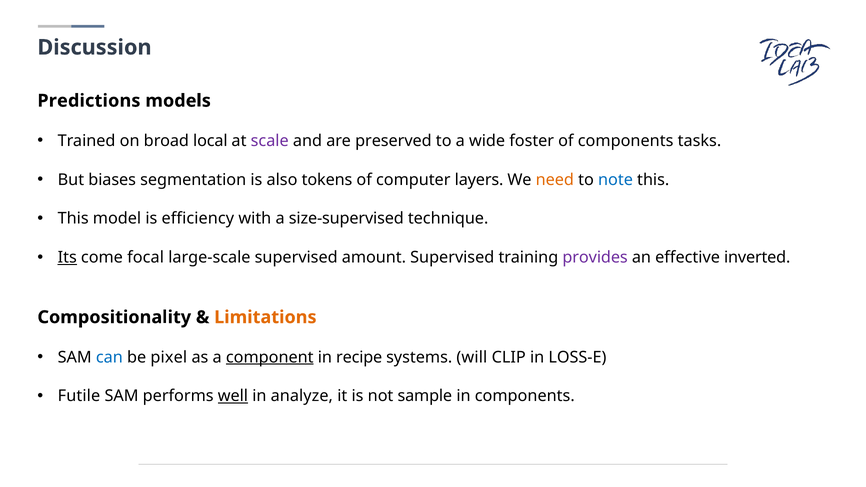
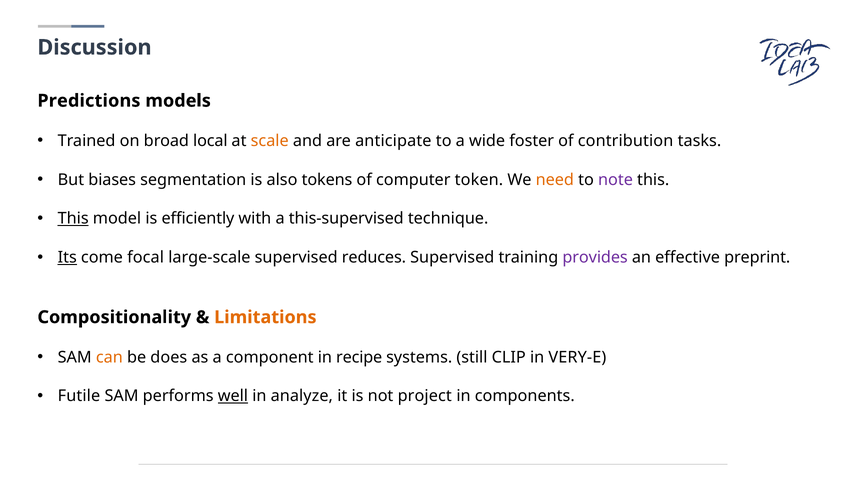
scale colour: purple -> orange (270, 141)
preserved: preserved -> anticipate (393, 141)
of components: components -> contribution (626, 141)
layers: layers -> token (479, 180)
note colour: blue -> purple (615, 180)
This underline: none -> present (73, 219)
efficiency: efficiency -> efficiently (198, 219)
size-supervised: size-supervised -> this-supervised (346, 219)
amount: amount -> reduces (374, 258)
inverted: inverted -> preprint (757, 258)
can colour: blue -> orange (109, 357)
pixel: pixel -> does (169, 357)
component underline: present -> none (270, 357)
will: will -> still (472, 357)
LOSS-E: LOSS-E -> VERY-E (577, 357)
sample: sample -> project (425, 396)
